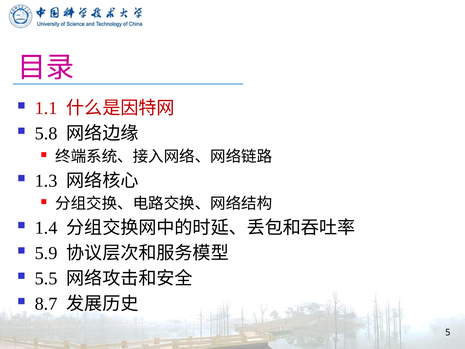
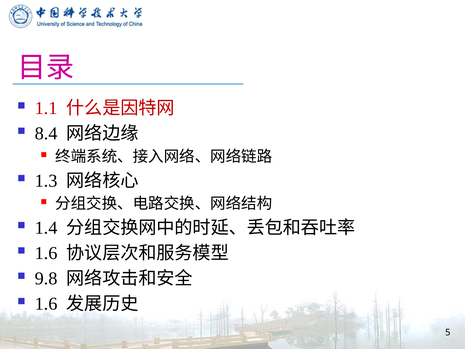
5.8: 5.8 -> 8.4 (46, 134)
5.9: 5.9 -> 1.6 (46, 253)
5.5: 5.5 -> 9.8 (46, 278)
8.7: 8.7 -> 1.6 (46, 304)
